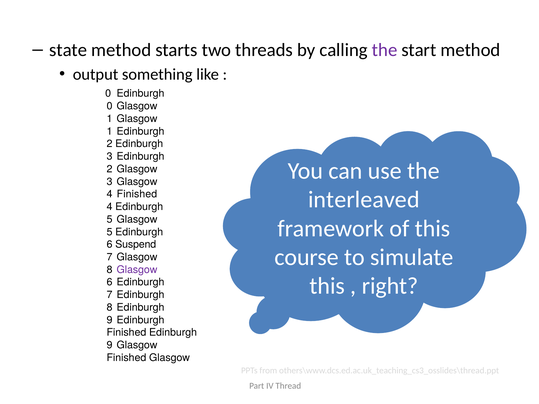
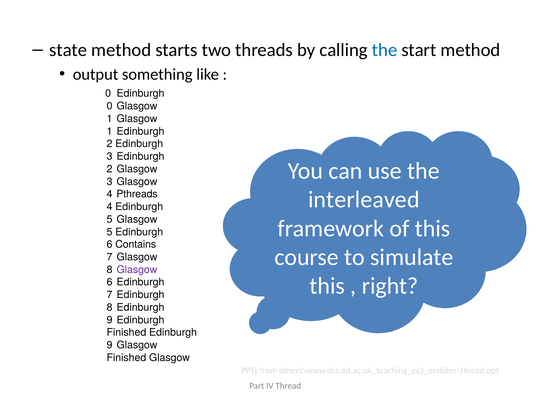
the colour: purple -> blue (385, 50)
4 Finished: Finished -> Pthreads (137, 194)
Suspend: Suspend -> Contains (136, 245)
